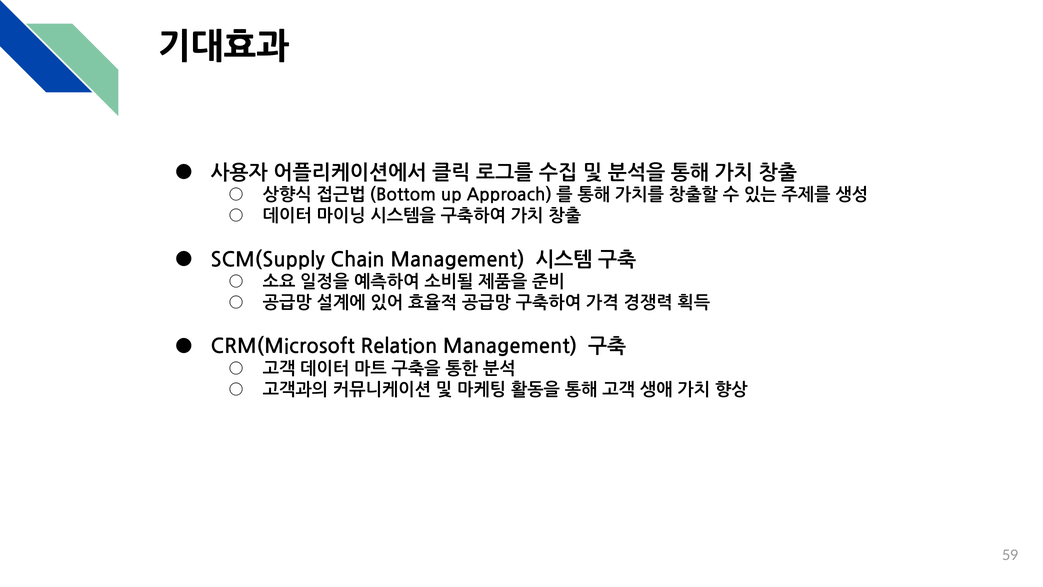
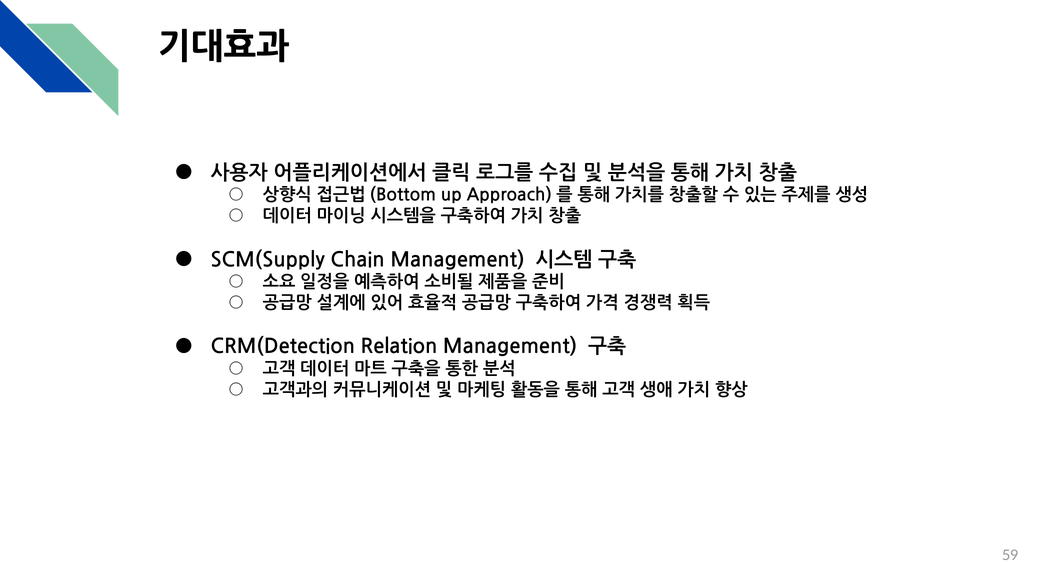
CRM(Microsoft: CRM(Microsoft -> CRM(Detection (283, 347)
